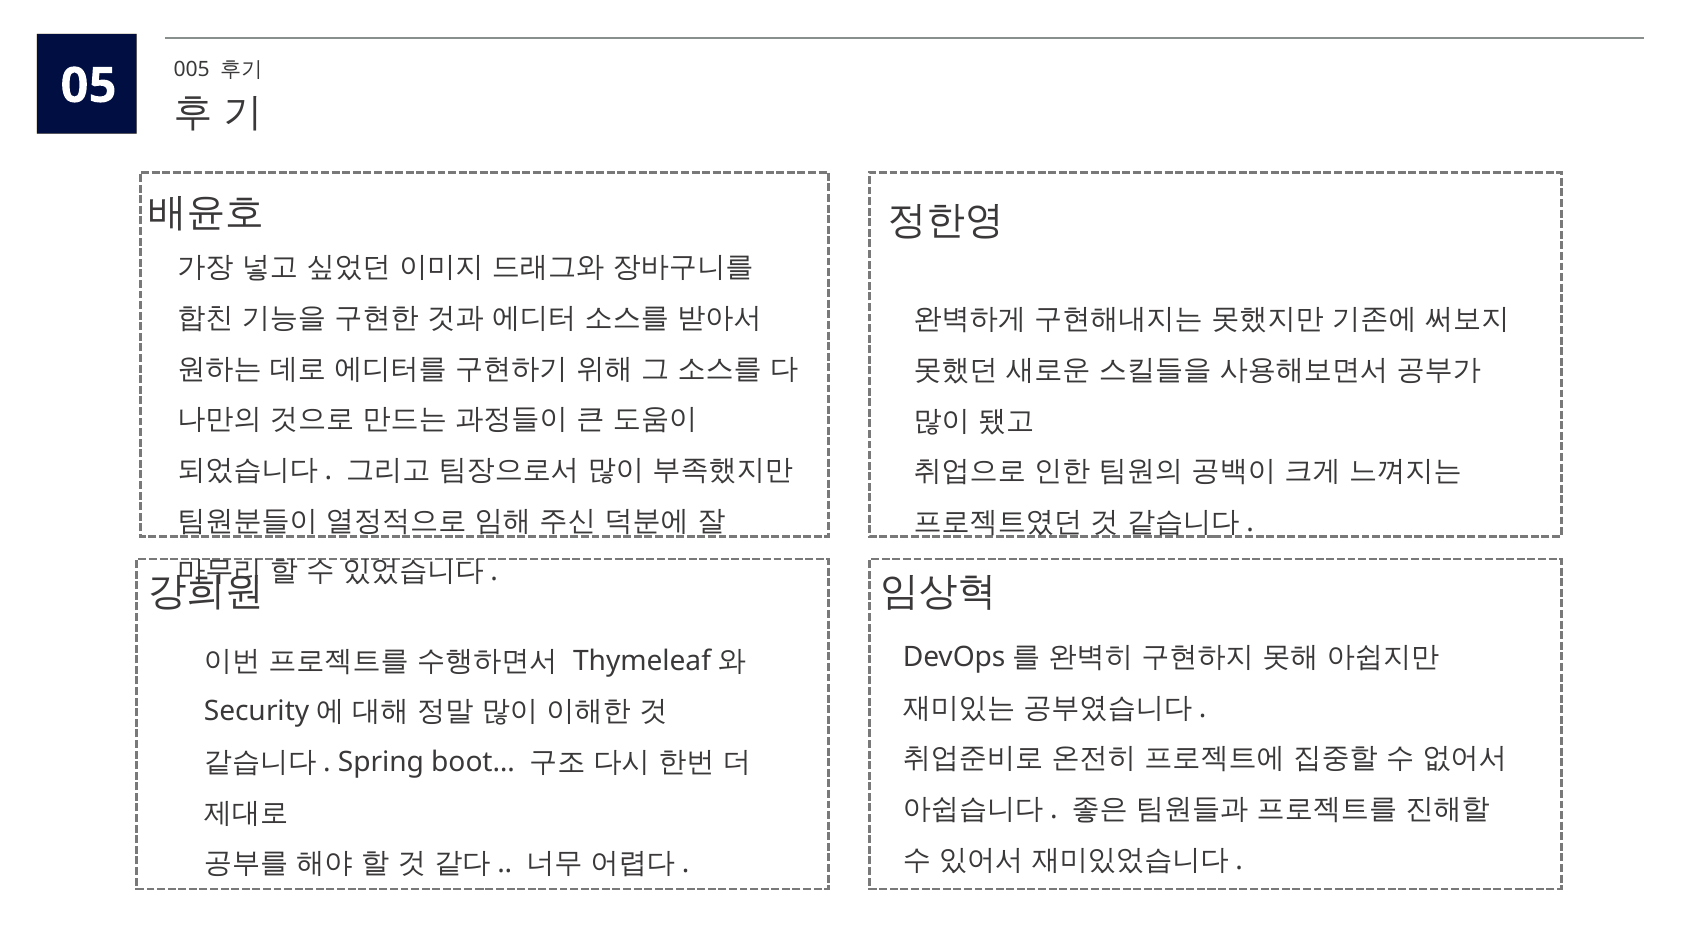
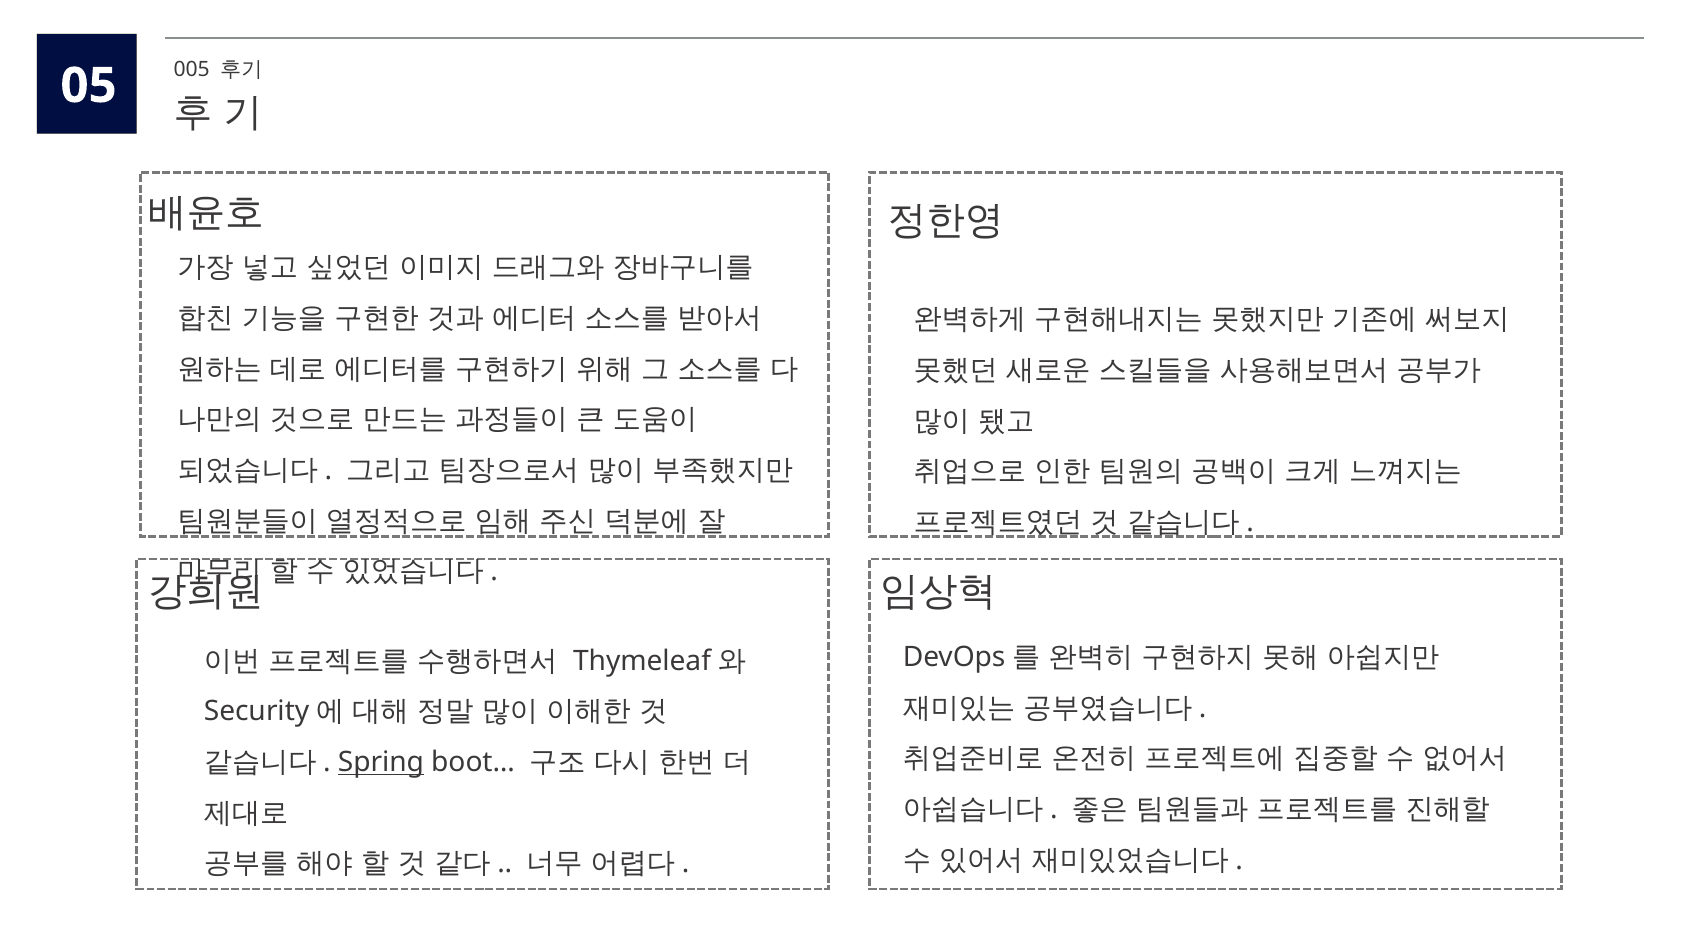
Spring underline: none -> present (381, 762)
